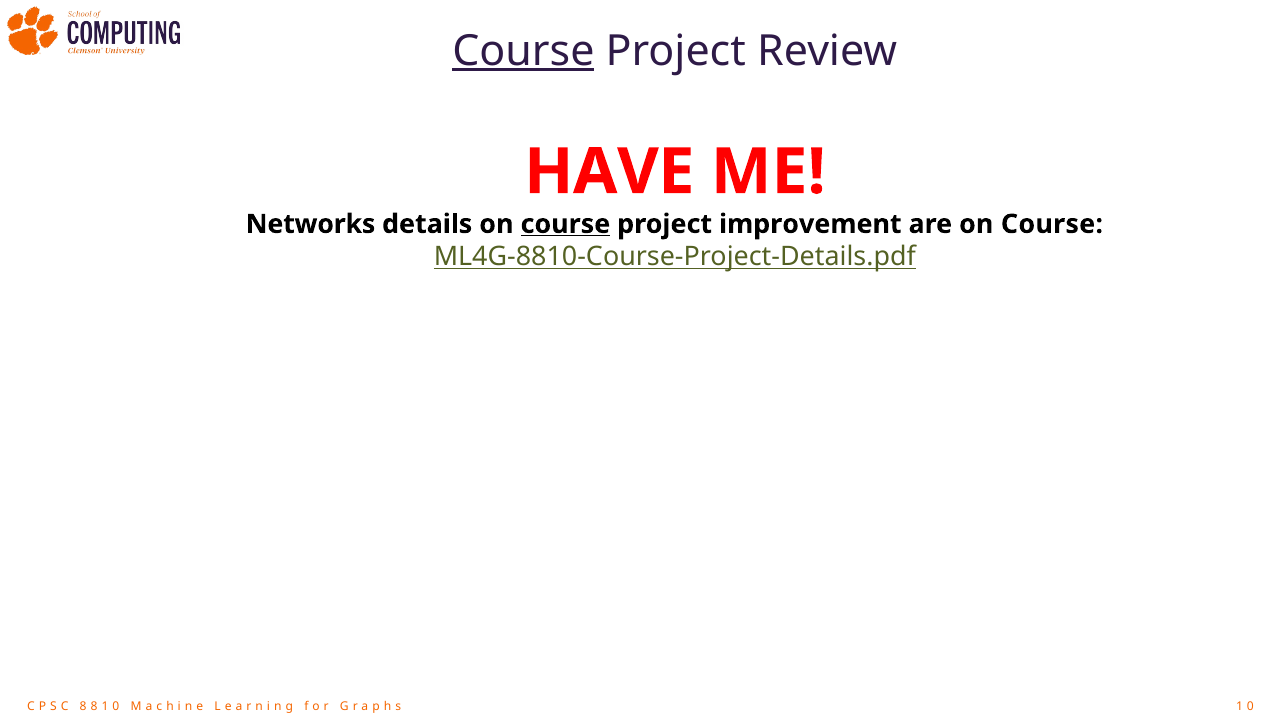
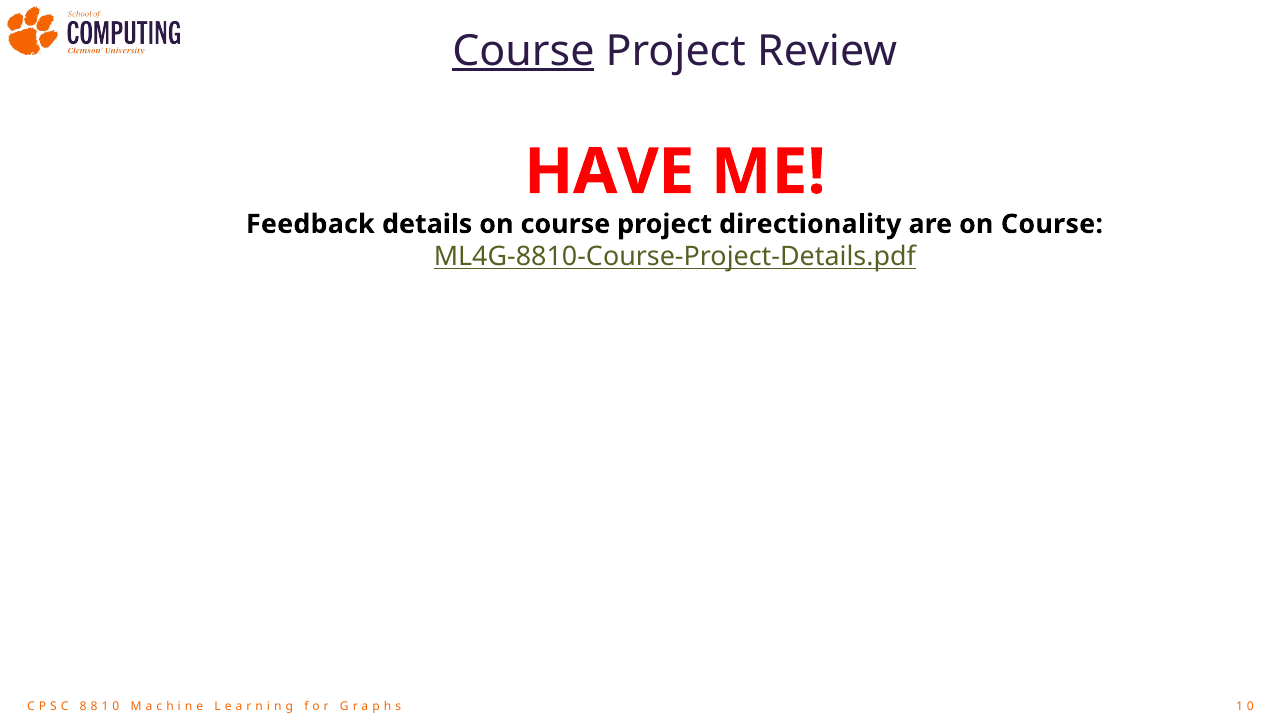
Networks: Networks -> Feedback (310, 224)
course underline: present -> none (565, 224)
improvement: improvement -> directionality (810, 224)
